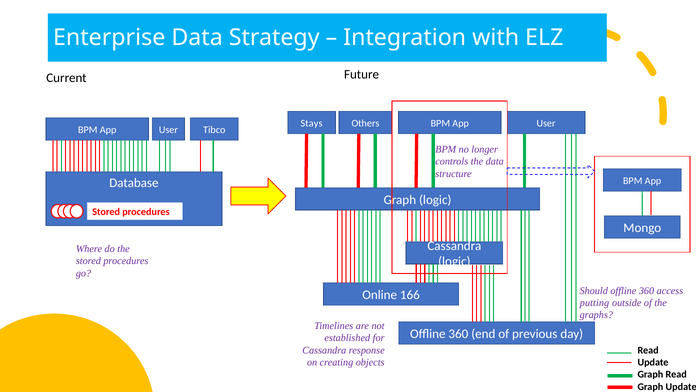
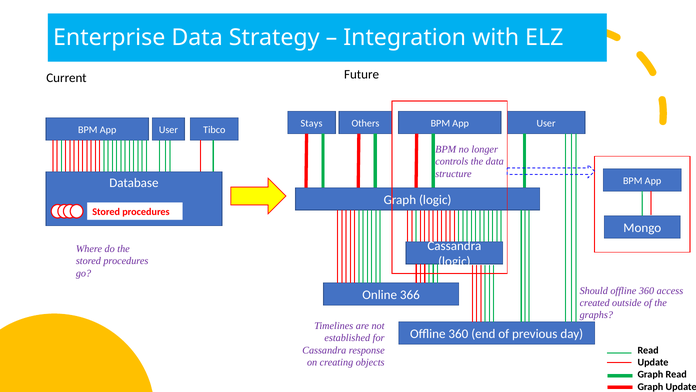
166: 166 -> 366 (410, 295)
putting: putting -> created (595, 303)
